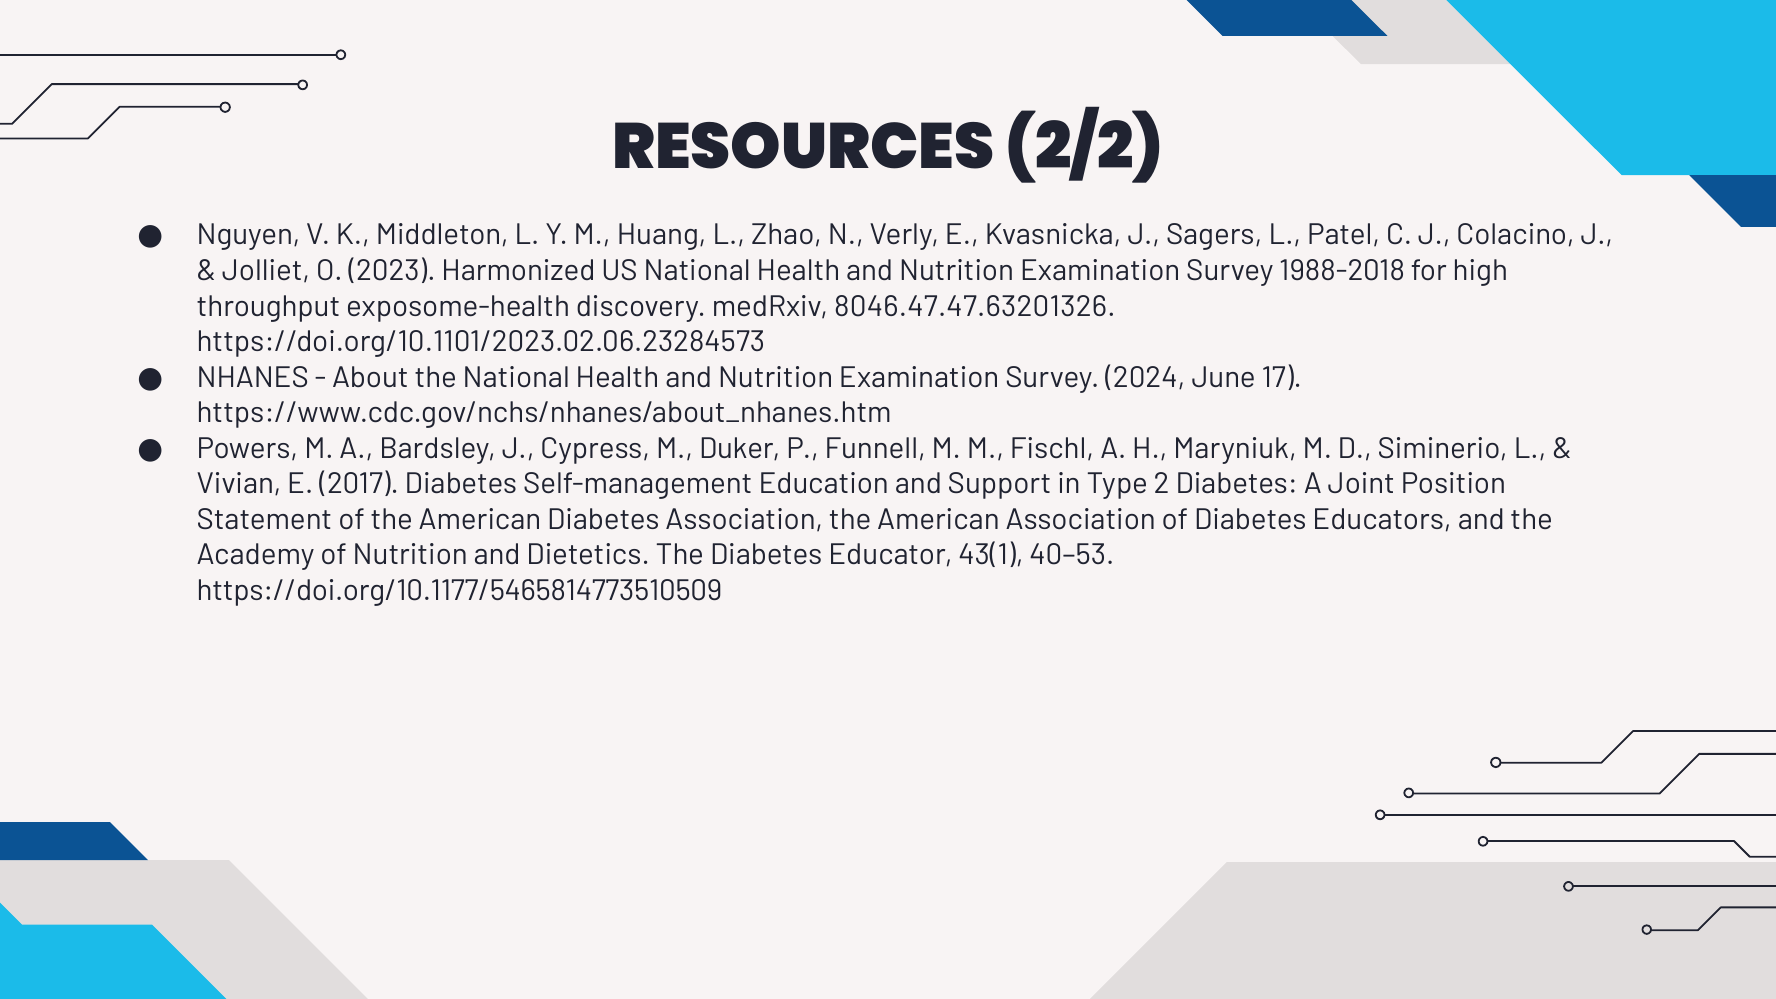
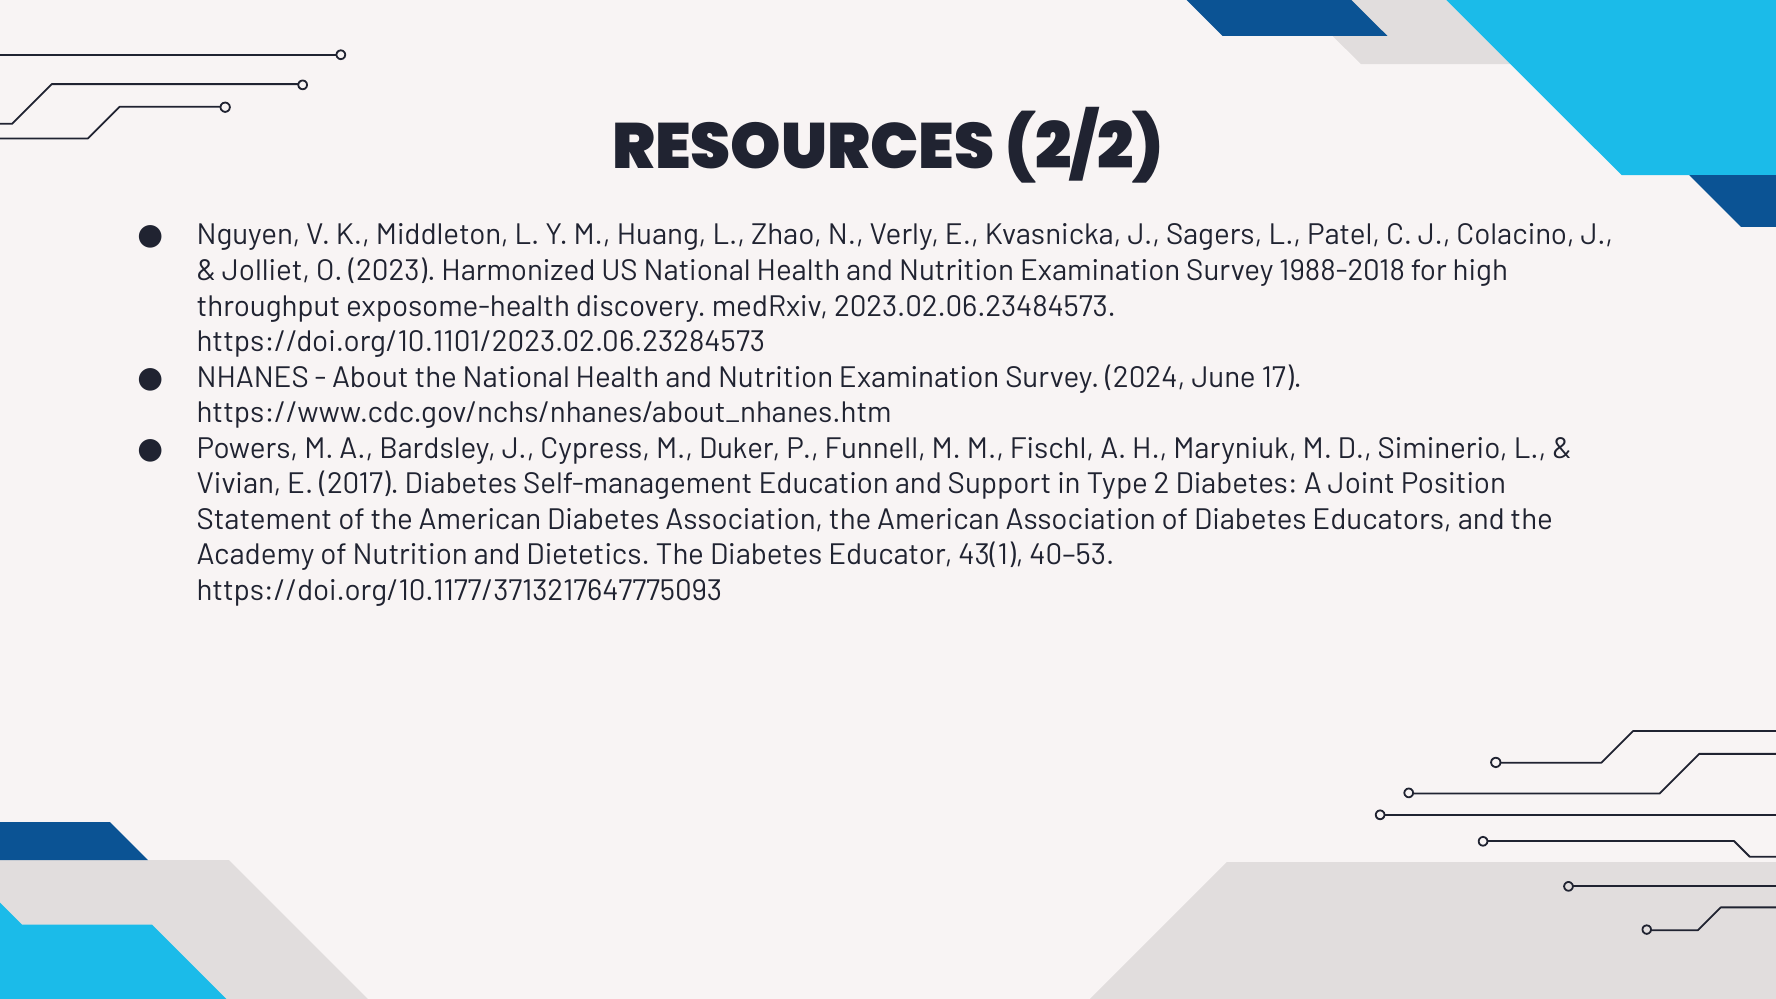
8046.47.47.63201326: 8046.47.47.63201326 -> 2023.02.06.23484573 (975, 306)
https://doi.org/10.1177/5465814773510509: https://doi.org/10.1177/5465814773510509 -> https://doi.org/10.1177/3713217647775093 (459, 590)
